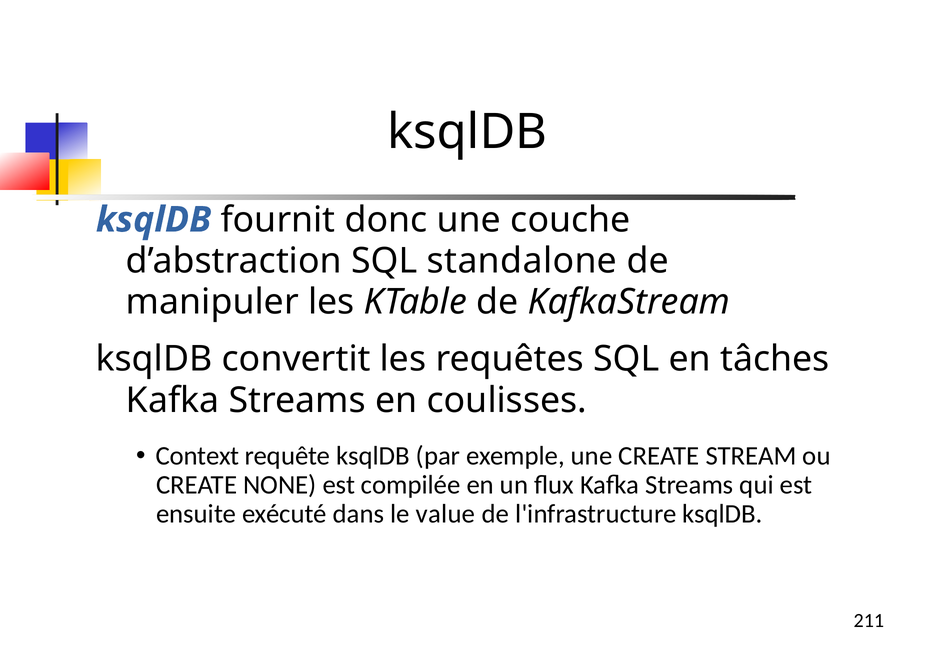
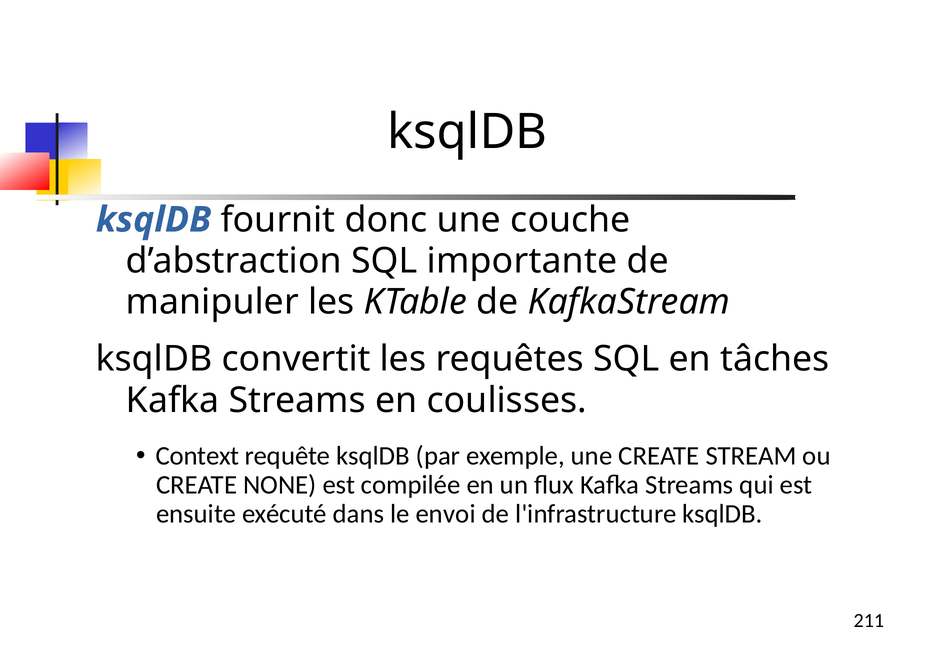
standalone: standalone -> importante (522, 261)
value: value -> envoi (446, 514)
